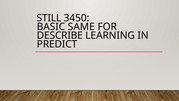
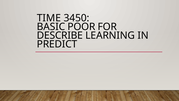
STILL: STILL -> TIME (49, 18)
SAME: SAME -> POOR (81, 27)
